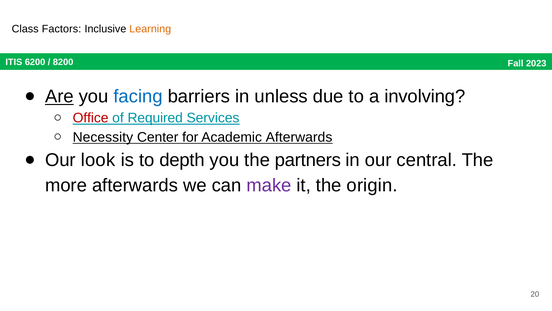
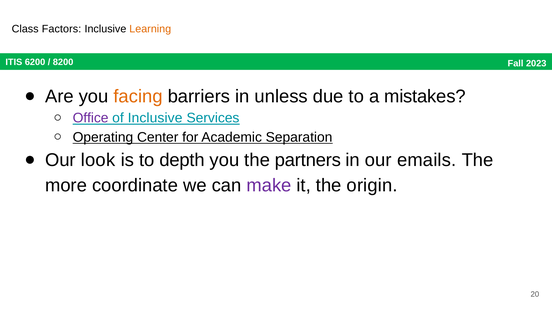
Are underline: present -> none (59, 96)
facing colour: blue -> orange (138, 96)
involving: involving -> mistakes (425, 96)
Office colour: red -> purple (91, 118)
of Required: Required -> Inclusive (155, 118)
Necessity: Necessity -> Operating (103, 137)
Academic Afterwards: Afterwards -> Separation (299, 137)
central: central -> emails (427, 160)
more afterwards: afterwards -> coordinate (135, 185)
